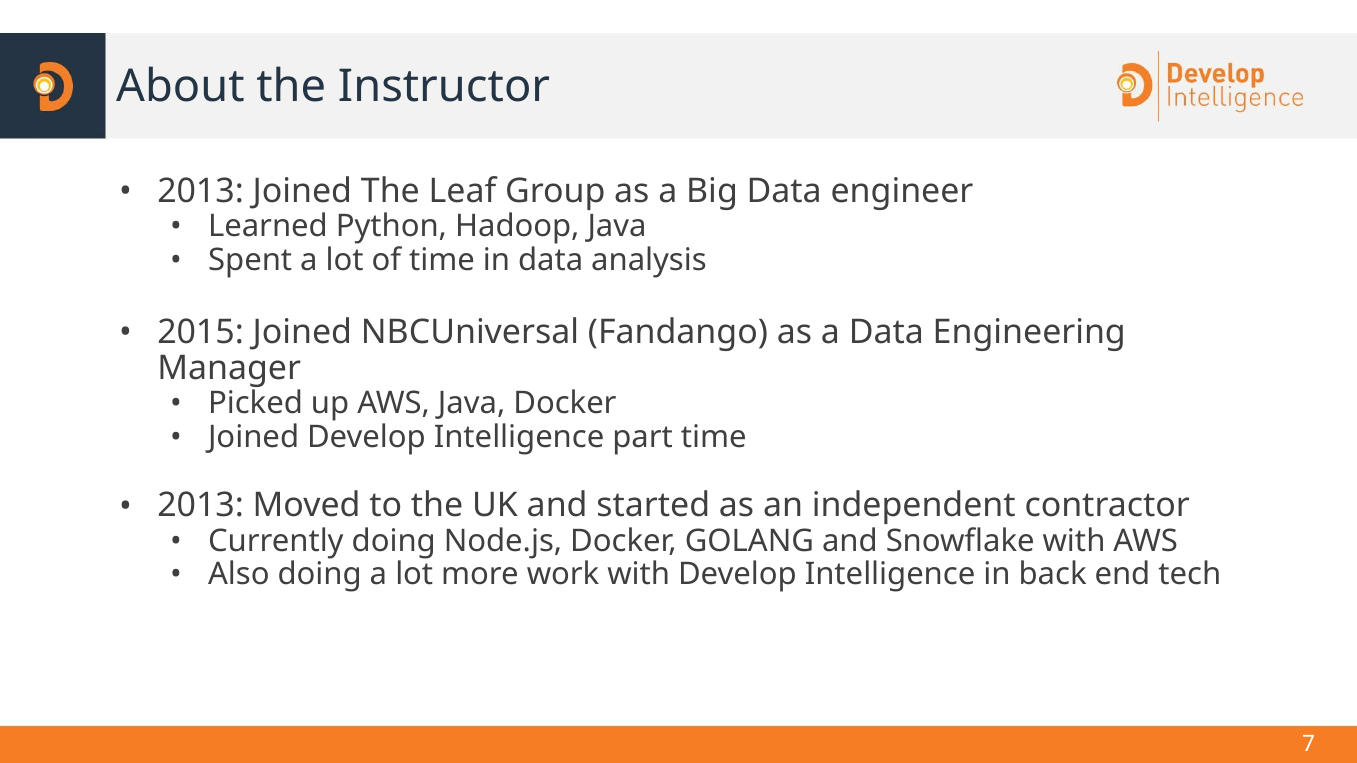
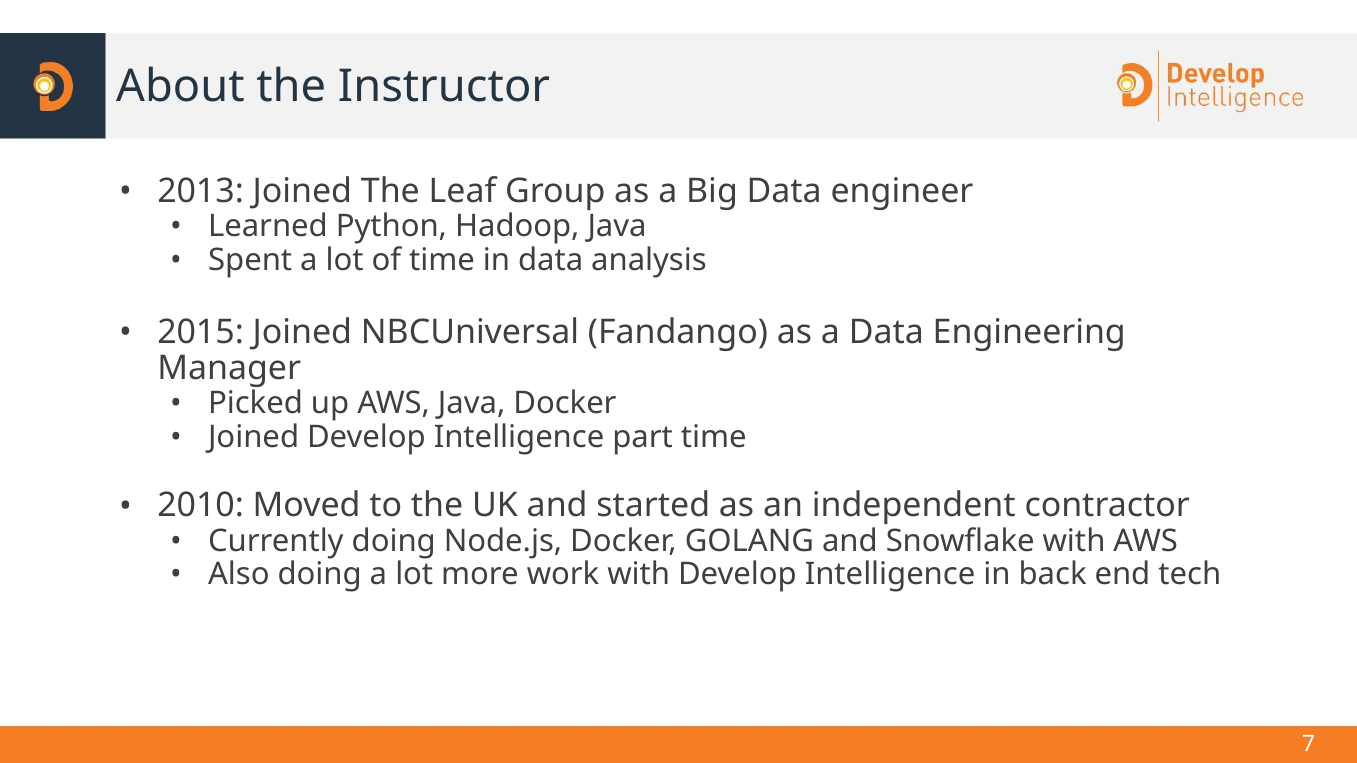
2013: 2013 -> 2010 (201, 506)
